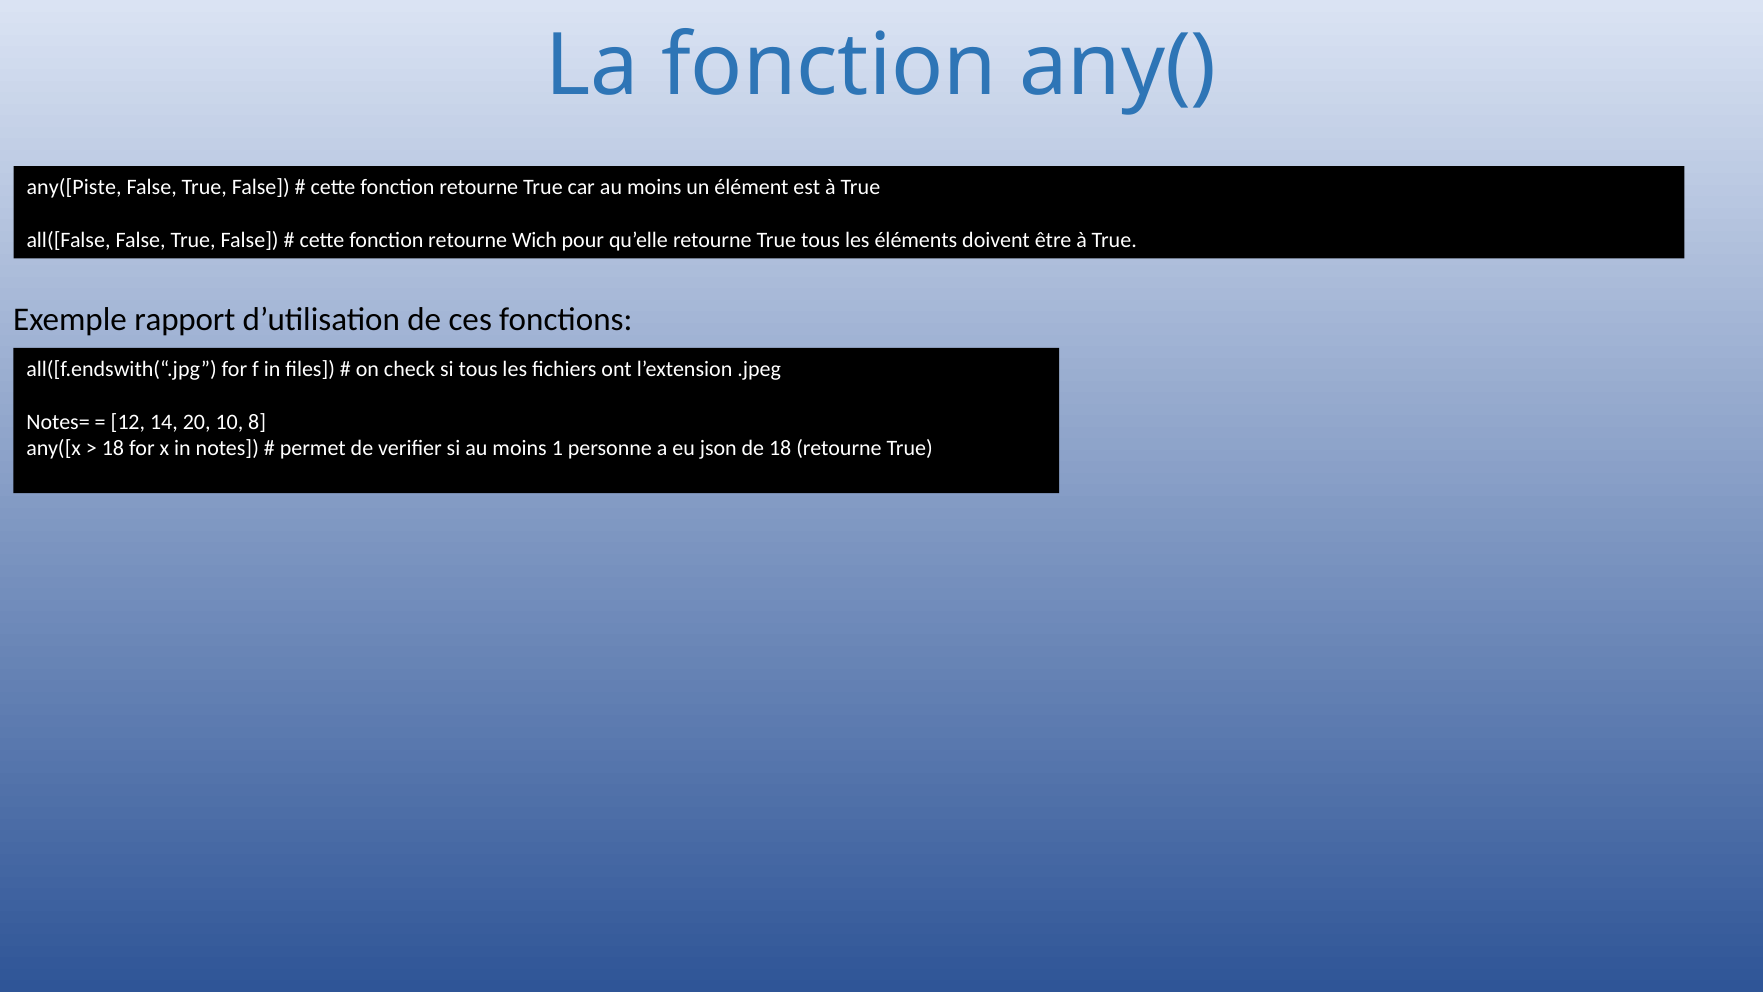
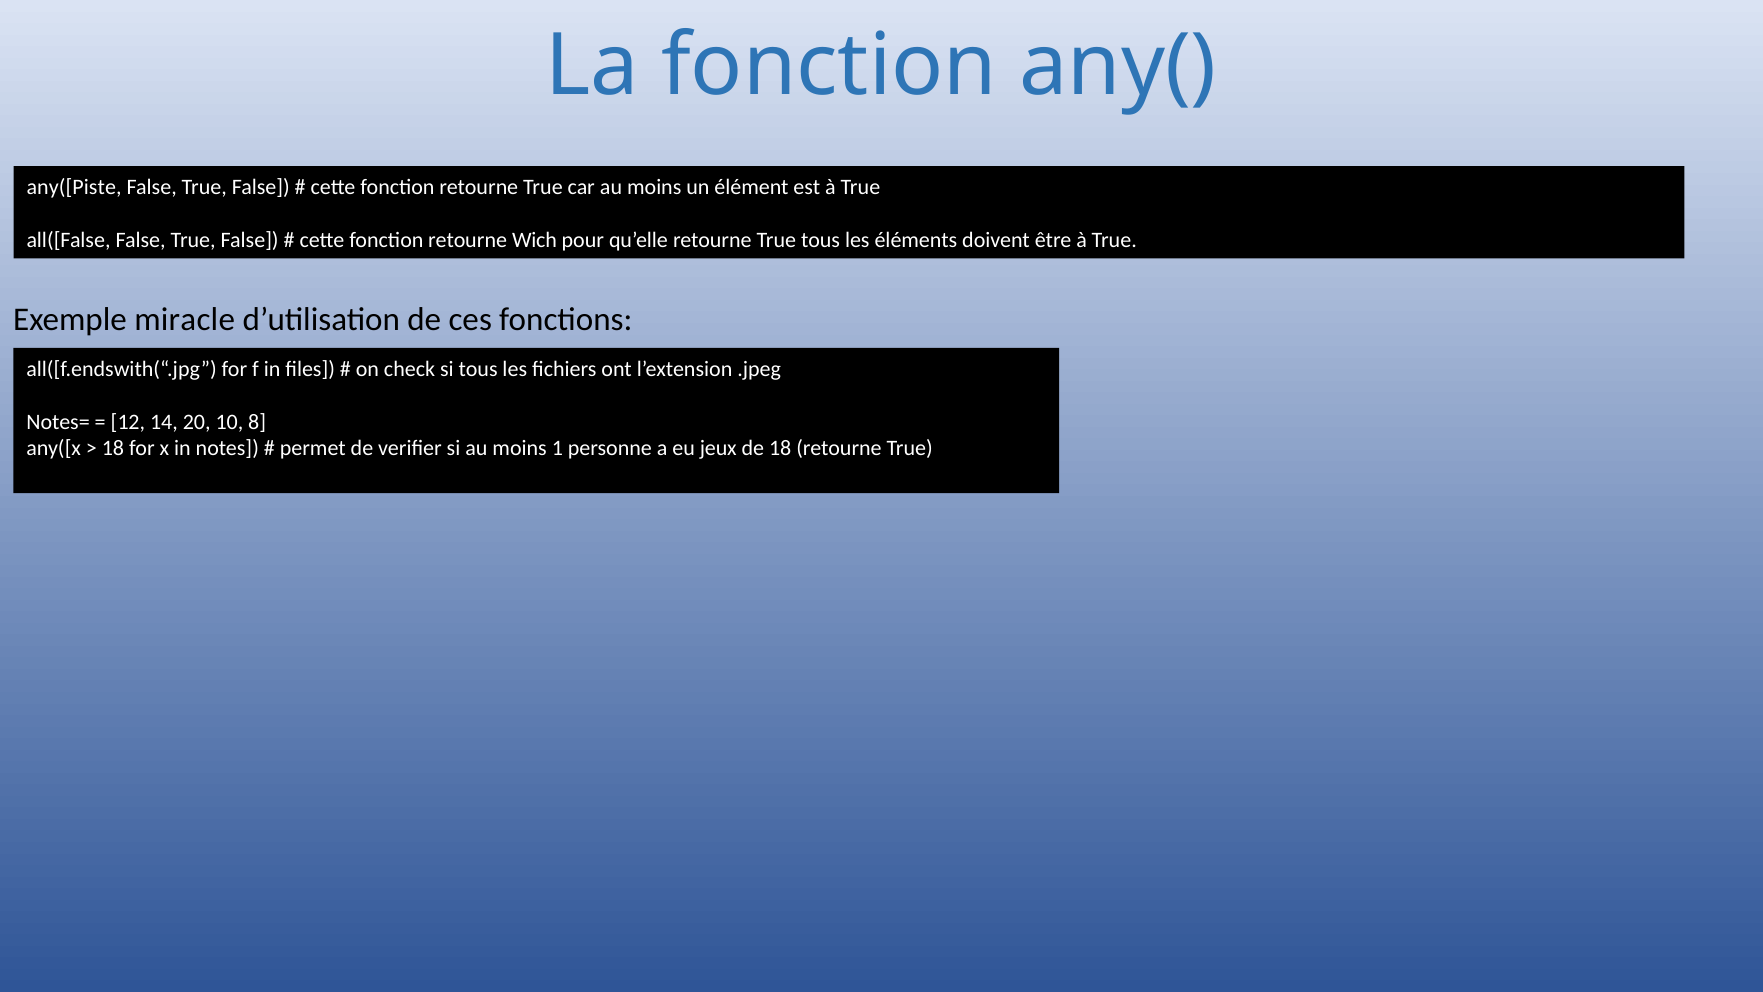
rapport: rapport -> miracle (185, 320)
json: json -> jeux (718, 448)
